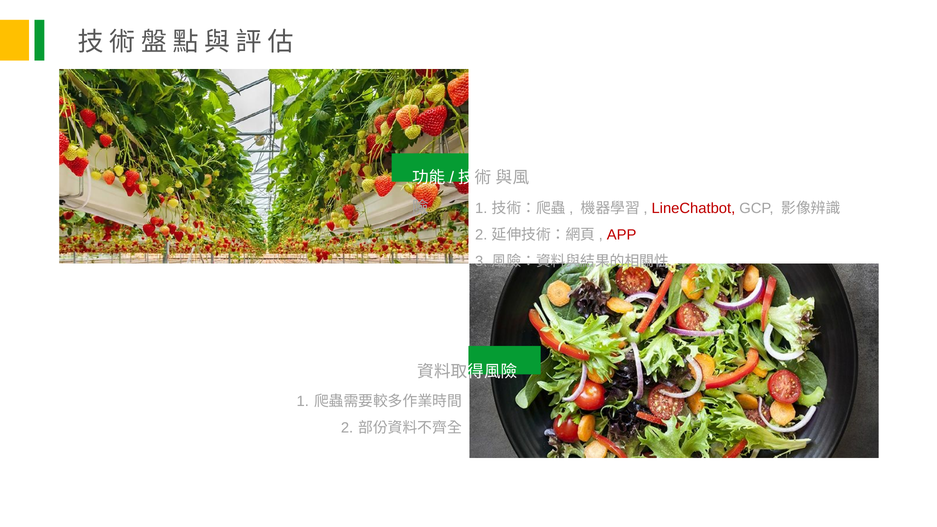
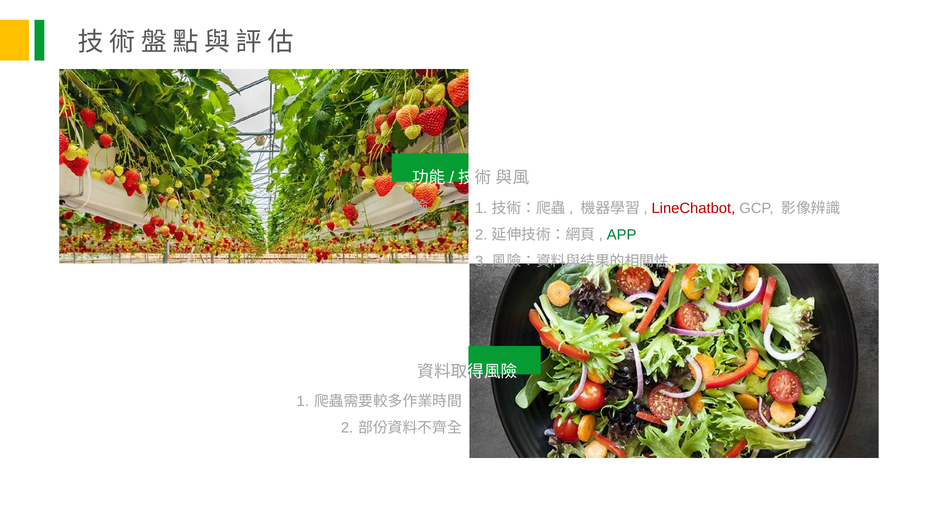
APP colour: red -> green (622, 235)
